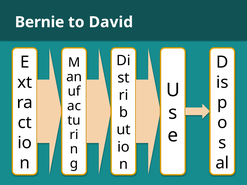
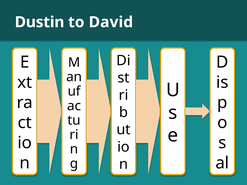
Bernie: Bernie -> Dustin (40, 22)
